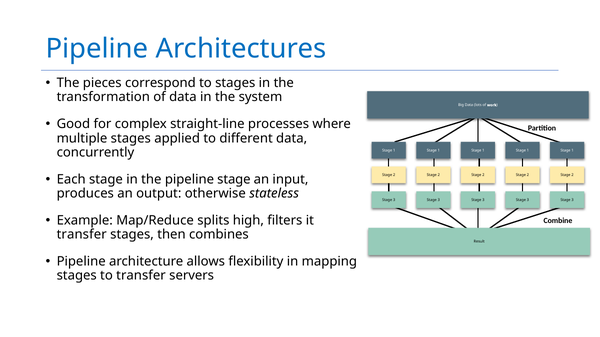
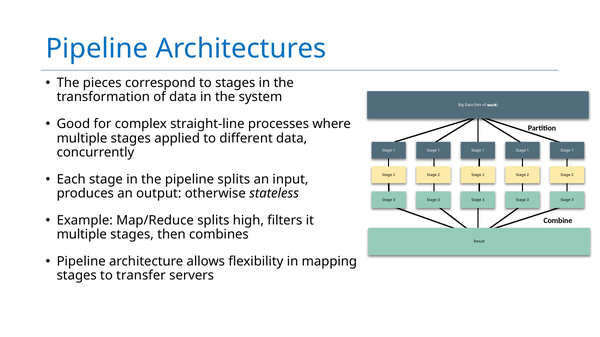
pipeline stage: stage -> splits (234, 180)
transfer: transfer -> multiple (82, 235)
